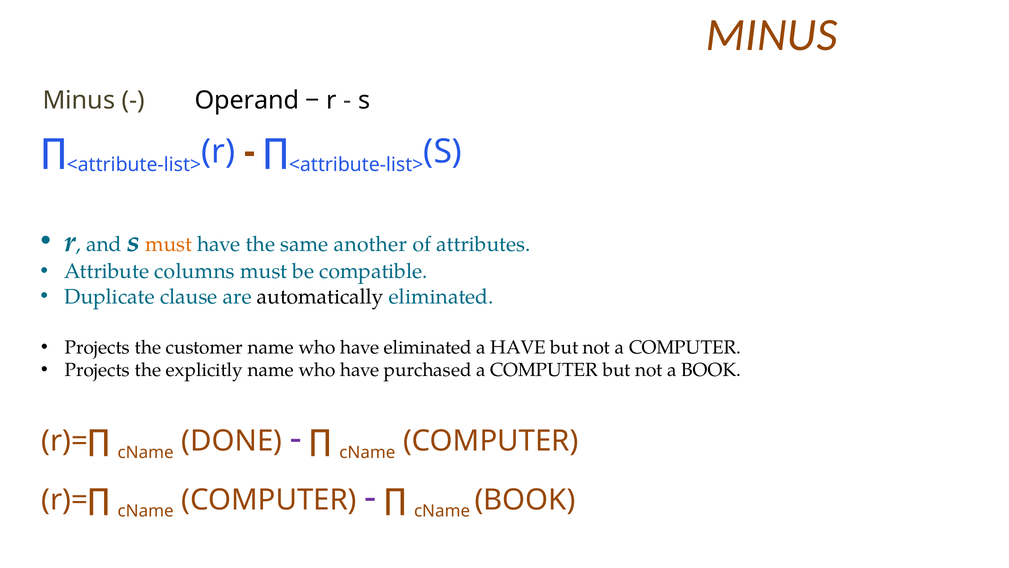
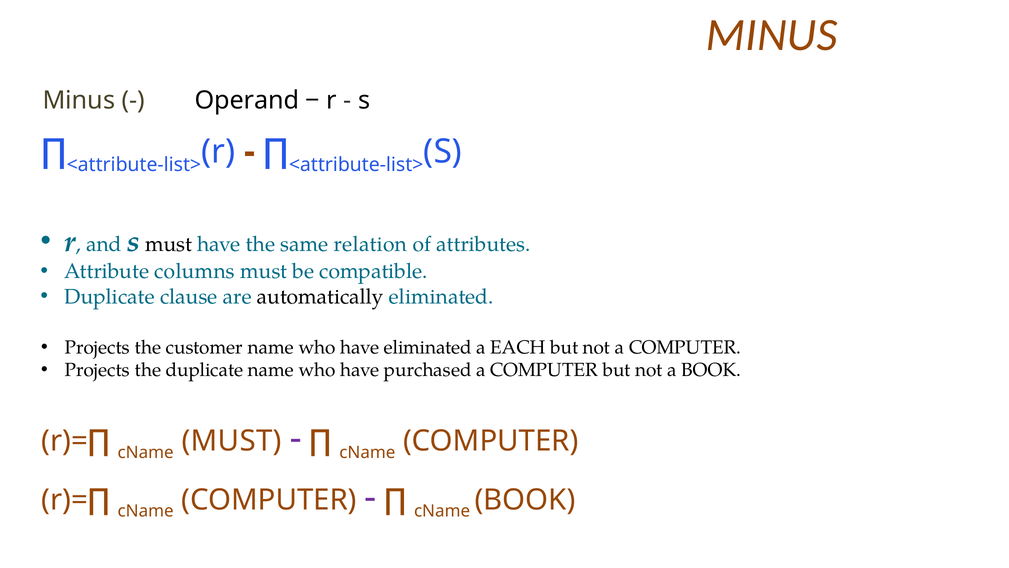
must colour: orange -> black (169, 244)
another: another -> relation (370, 244)
a HAVE: HAVE -> EACH (518, 347)
the explicitly: explicitly -> duplicate (205, 370)
cName DONE: DONE -> MUST (232, 441)
